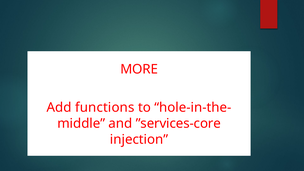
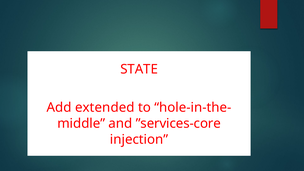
MORE: MORE -> STATE (139, 69)
functions: functions -> extended (105, 108)
